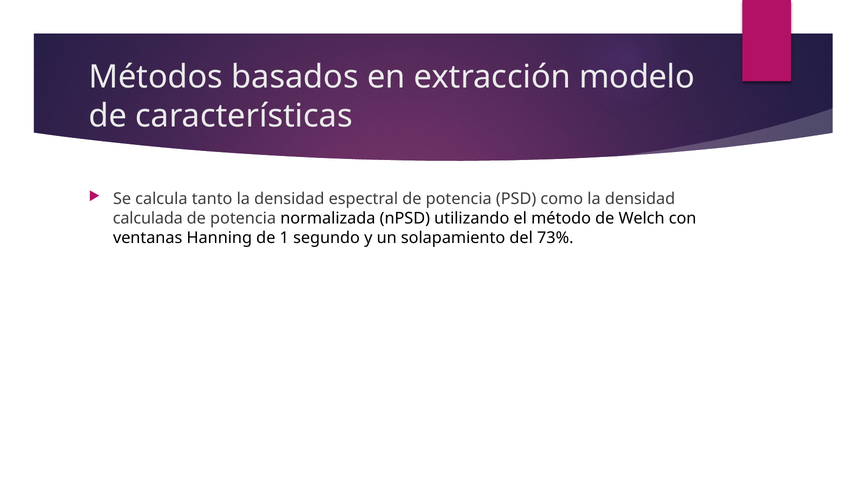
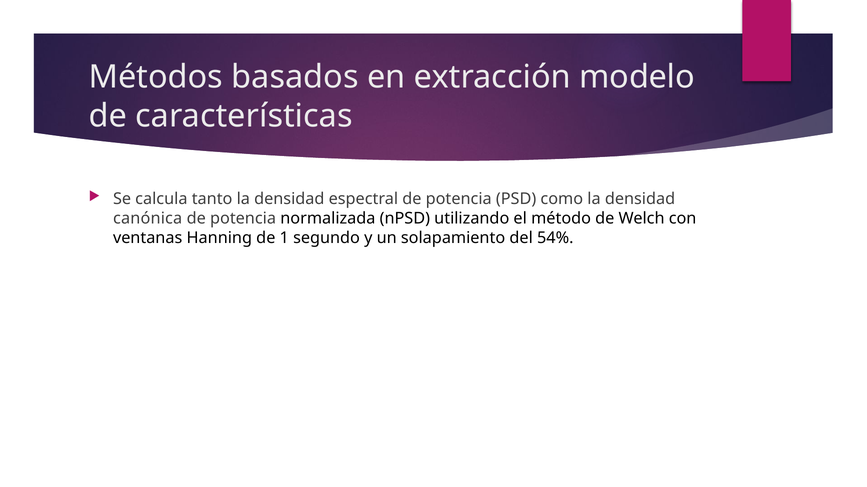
calculada: calculada -> canónica (148, 219)
73%: 73% -> 54% (555, 238)
